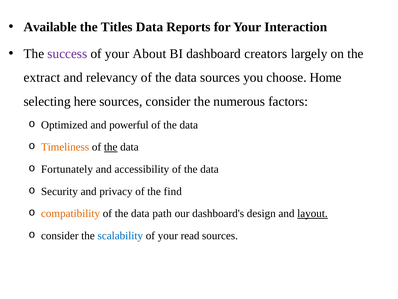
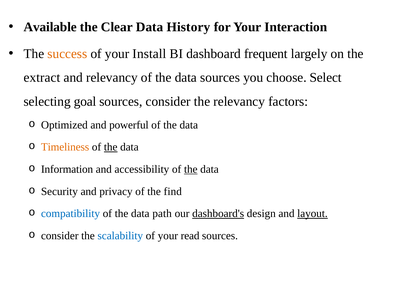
Titles: Titles -> Clear (117, 27)
Reports: Reports -> History (188, 27)
success colour: purple -> orange (67, 54)
About: About -> Install (149, 54)
creators: creators -> frequent (266, 54)
Home: Home -> Select (326, 77)
here: here -> goal (85, 101)
the numerous: numerous -> relevancy (239, 101)
Fortunately: Fortunately -> Information (67, 169)
the underline: none -> present (191, 169)
compatibility colour: orange -> blue (71, 213)
dashboard's underline: none -> present (218, 213)
